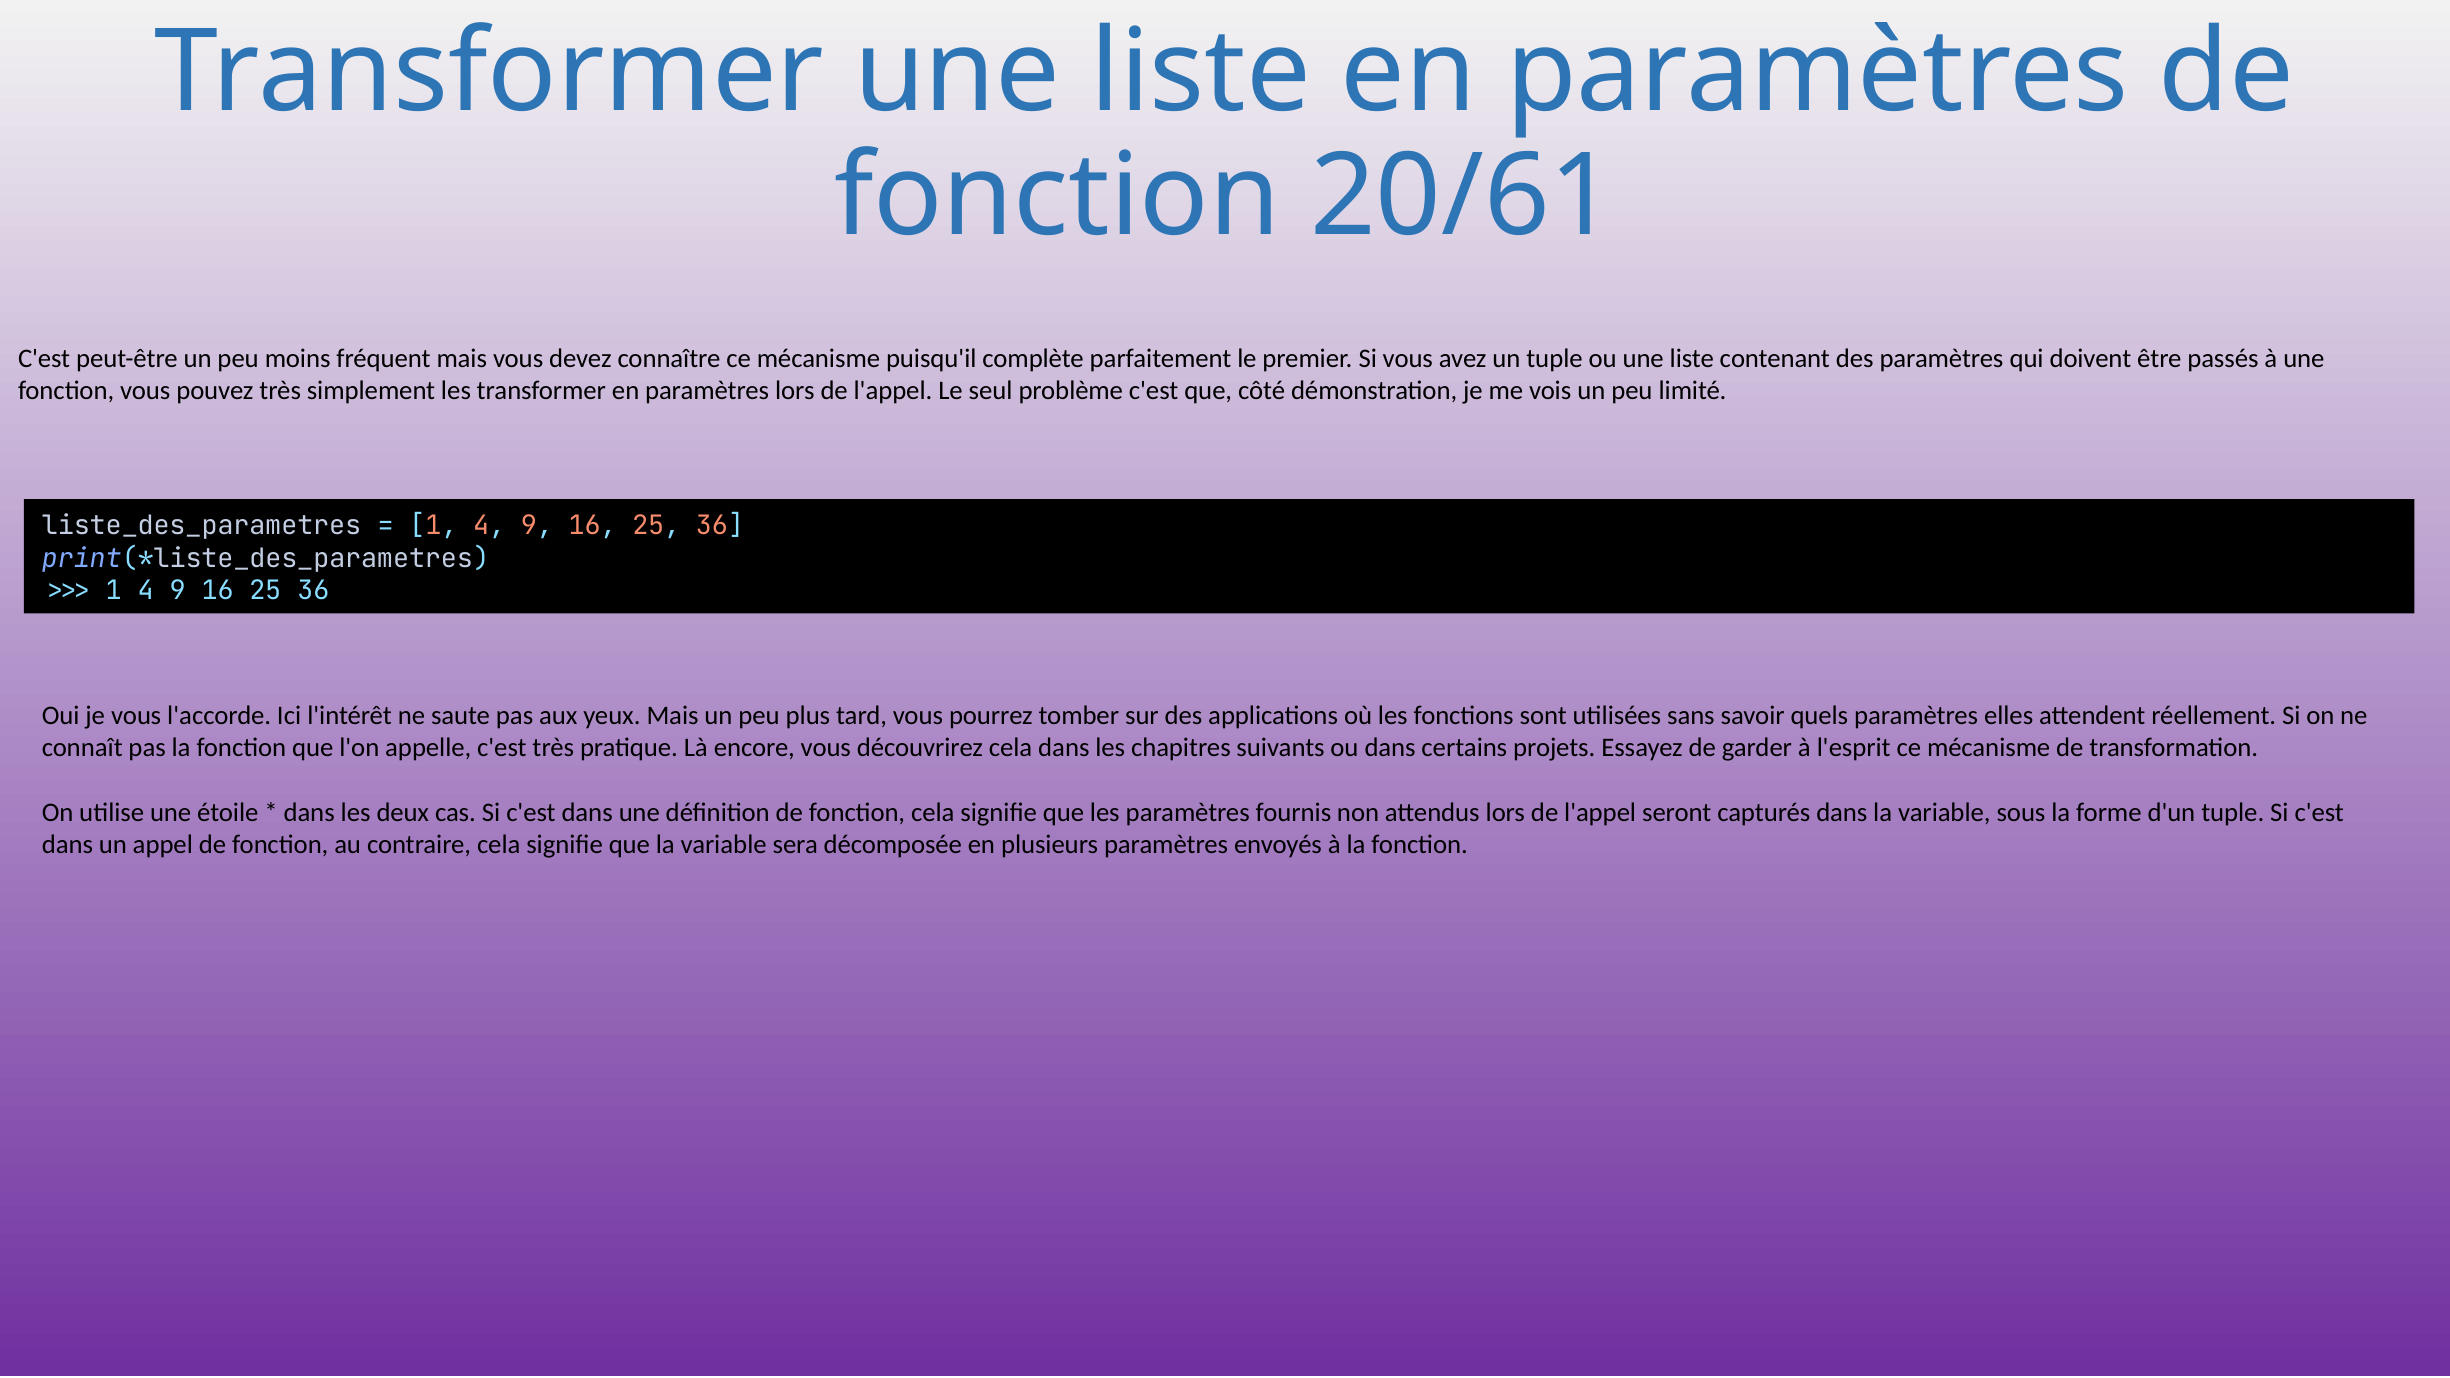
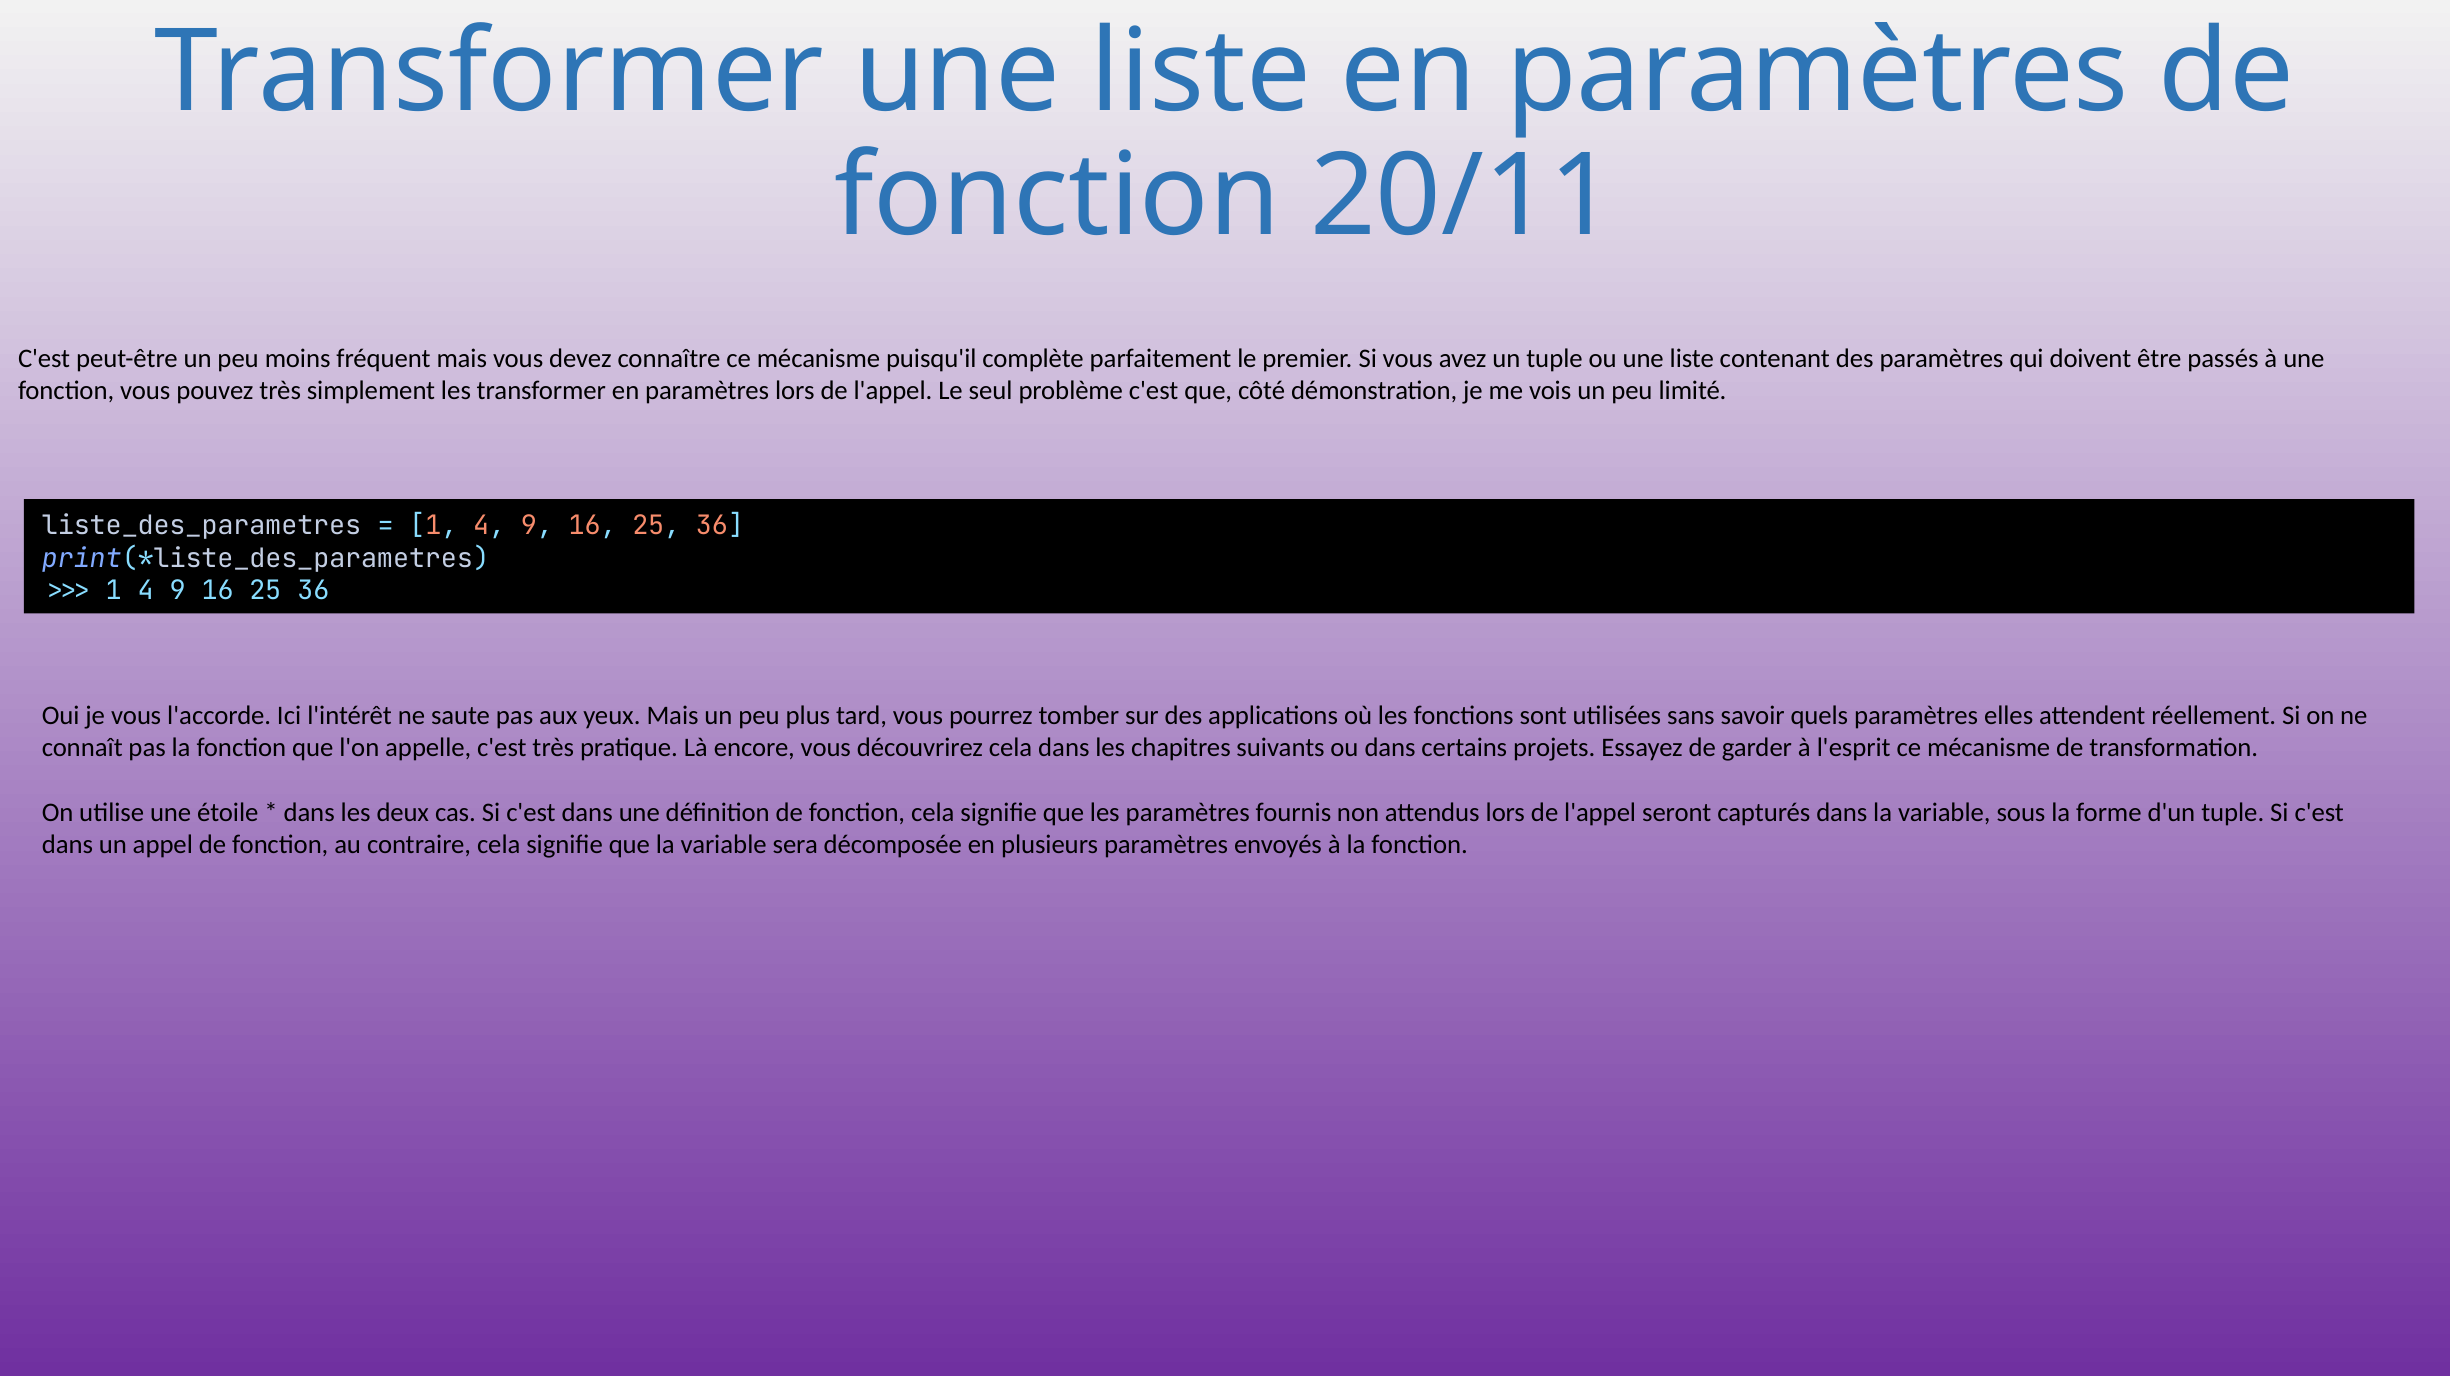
20/61: 20/61 -> 20/11 (1463, 196)
